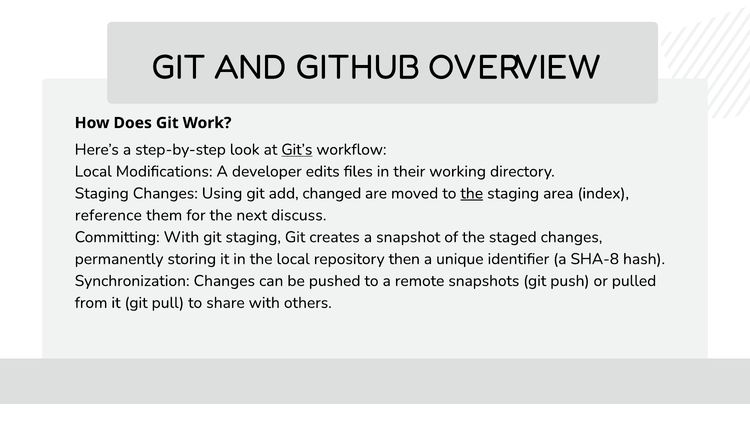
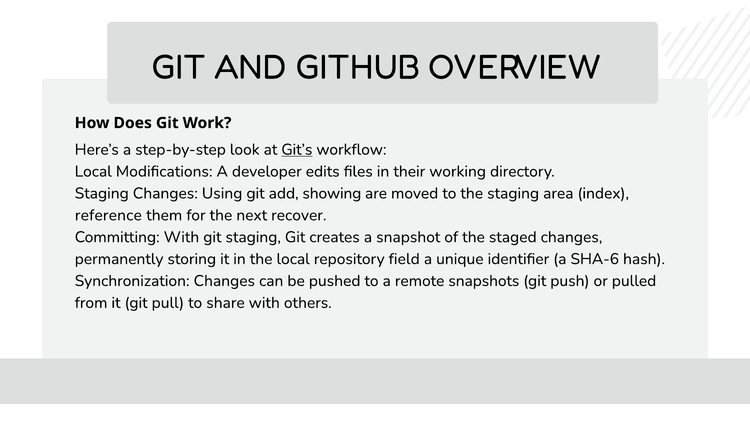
changed: changed -> showing (332, 193)
the underline: present -> none (472, 193)
discuss: discuss -> recover (299, 215)
then: then -> field (404, 259)
SHA-8: SHA-8 -> SHA-6 (595, 259)
